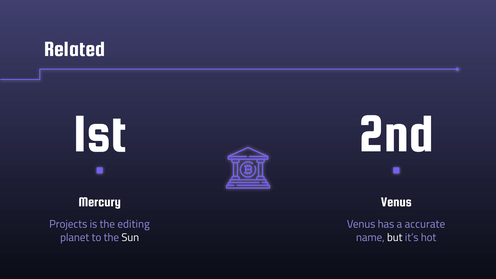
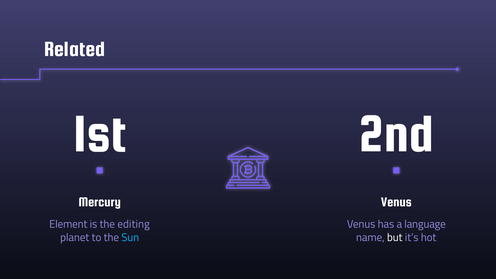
Projects: Projects -> Element (68, 224)
accurate: accurate -> language (425, 224)
Sun colour: white -> light blue (130, 237)
